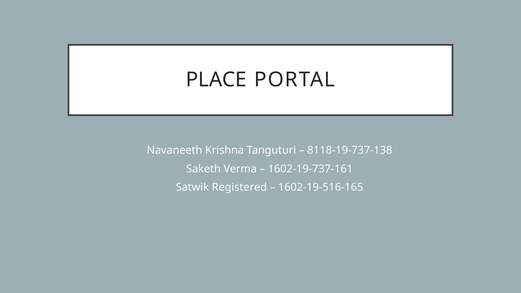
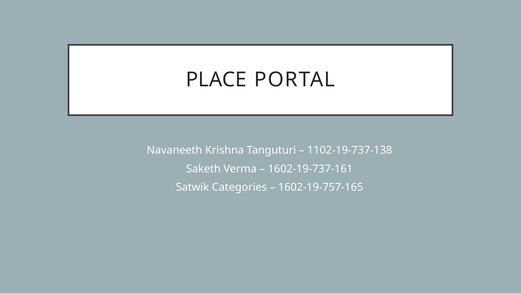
8118-19-737-138: 8118-19-737-138 -> 1102-19-737-138 (350, 150)
Registered: Registered -> Categories (239, 187)
1602-19-516-165: 1602-19-516-165 -> 1602-19-757-165 (321, 187)
